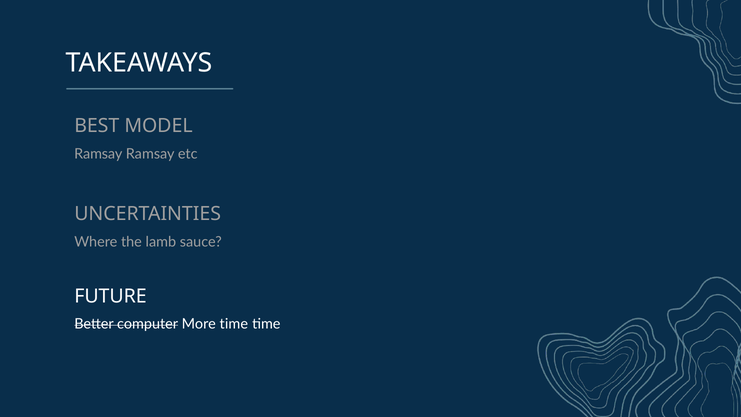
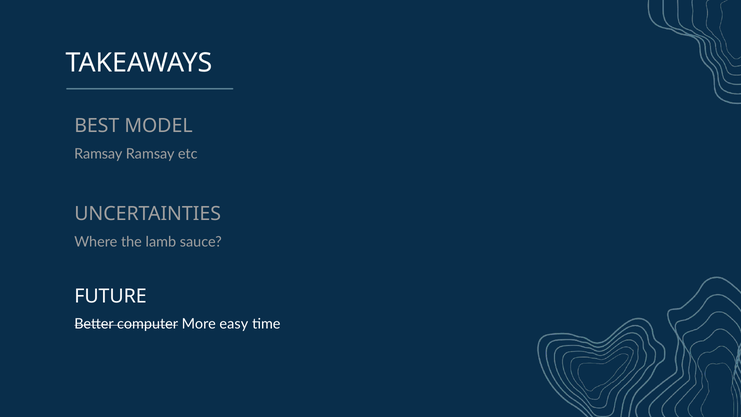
More time: time -> easy (234, 324)
